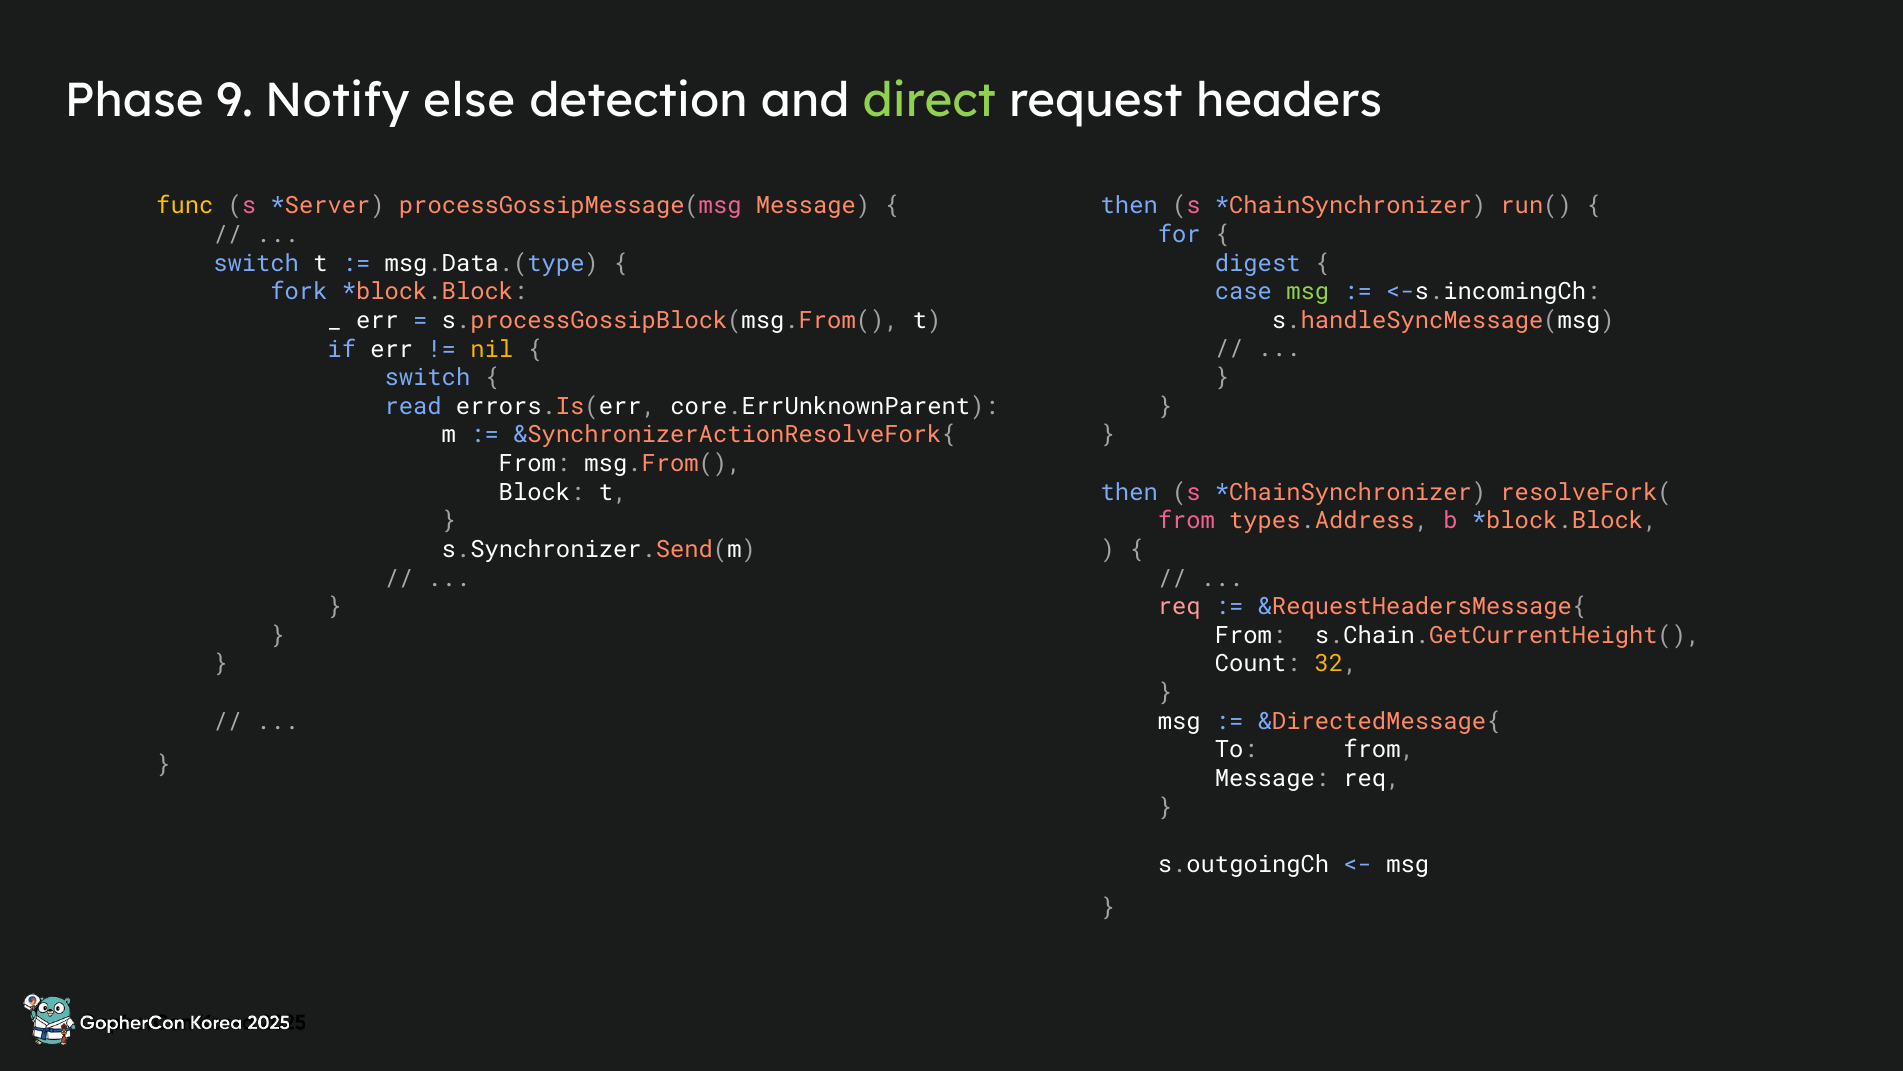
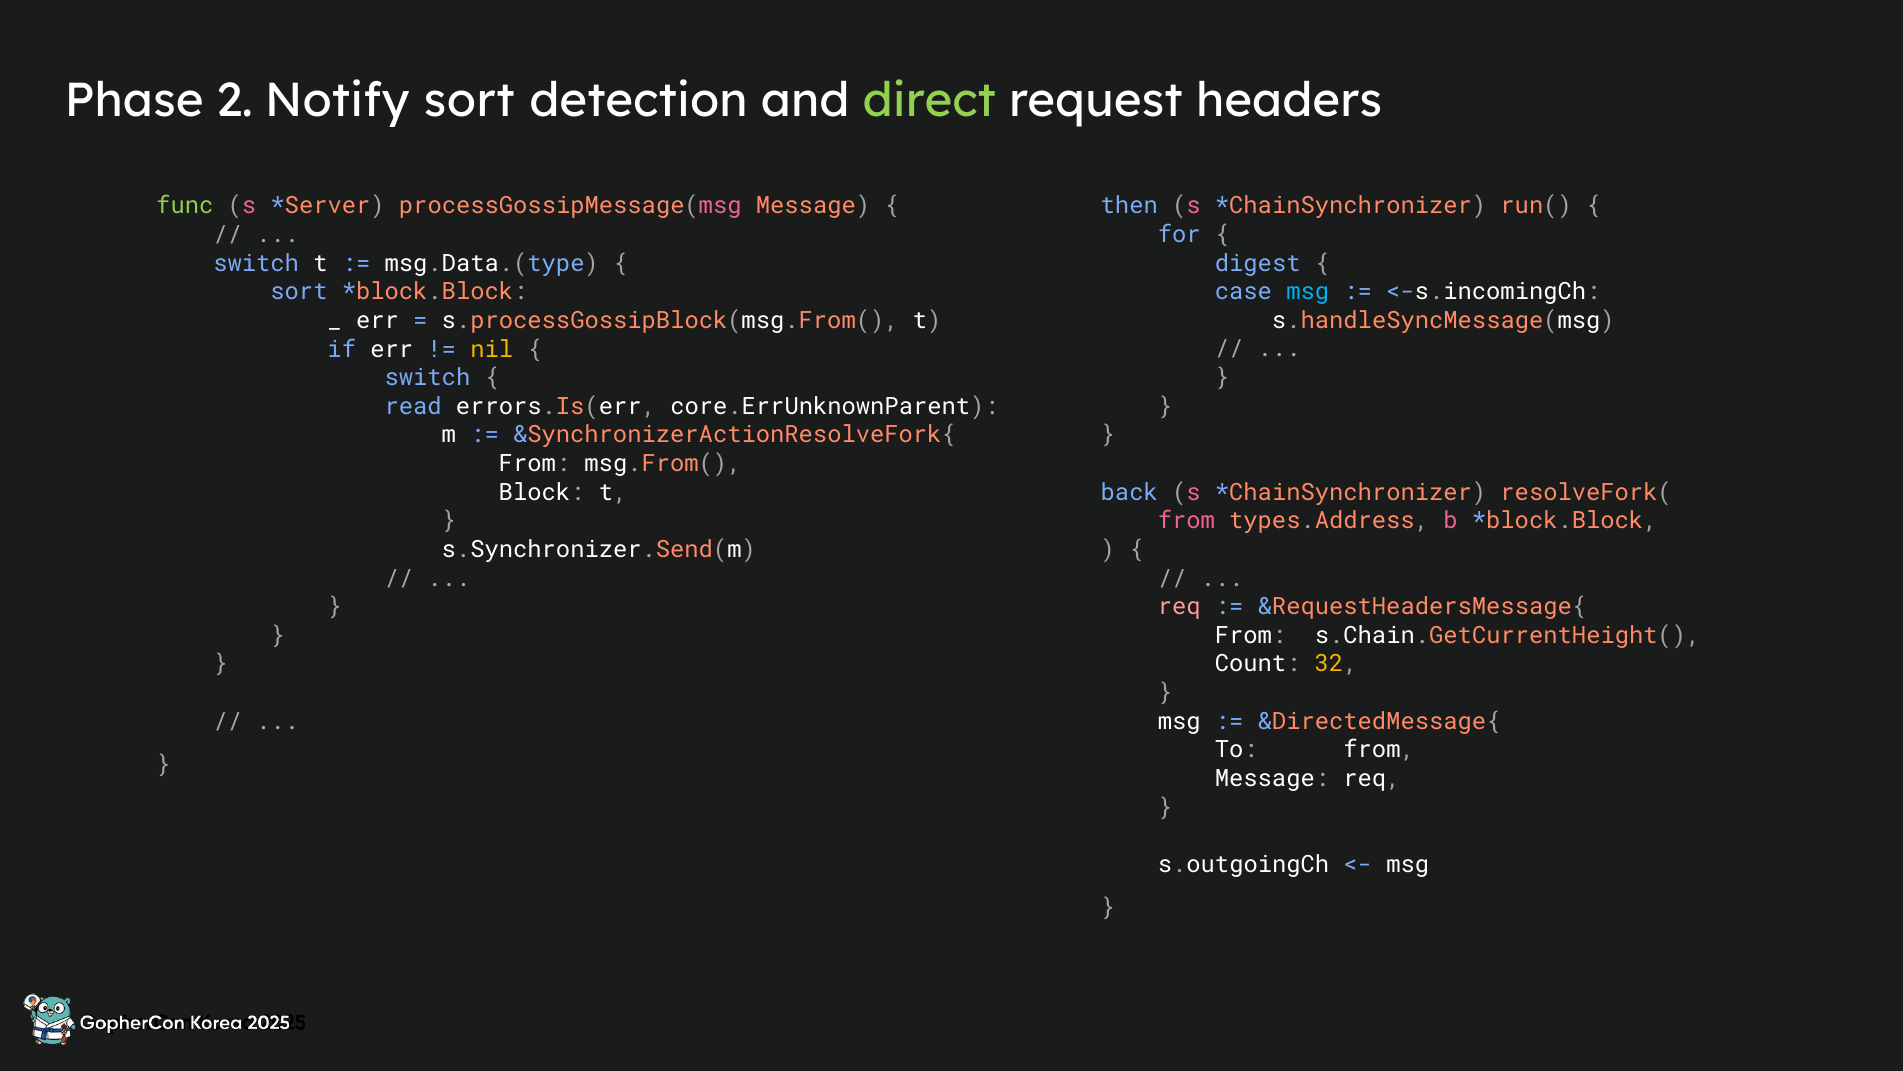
9: 9 -> 2 (235, 100)
Notify else: else -> sort (469, 100)
func colour: yellow -> light green (185, 206)
msg colour: light green -> light blue (1308, 292)
fork: fork -> sort (299, 292)
then: then -> back (1129, 492)
